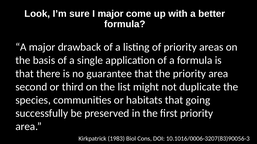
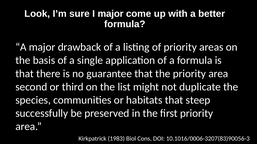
going: going -> steep (198, 100)
